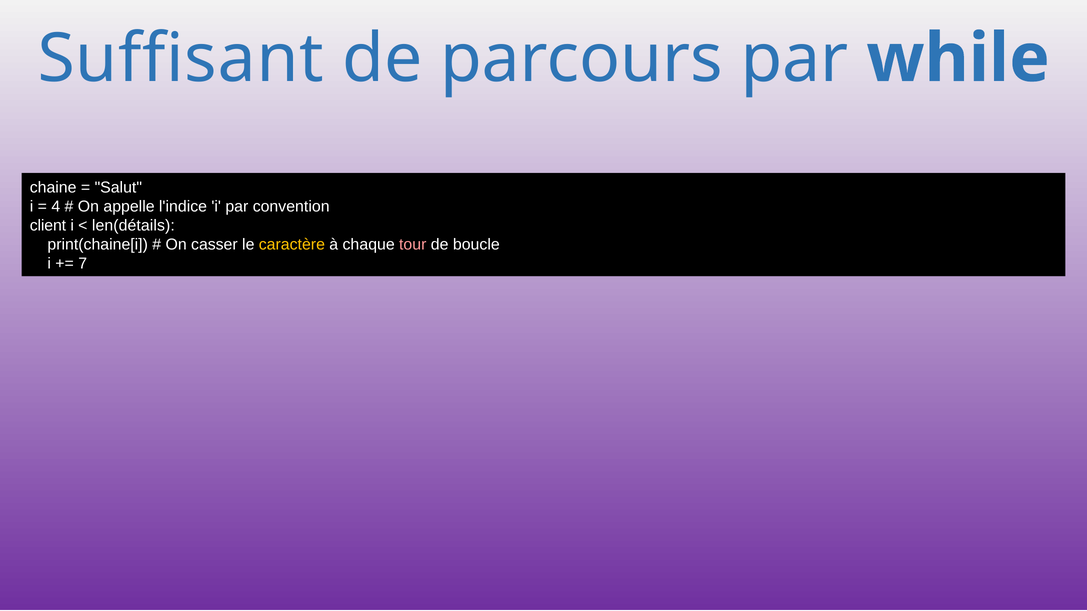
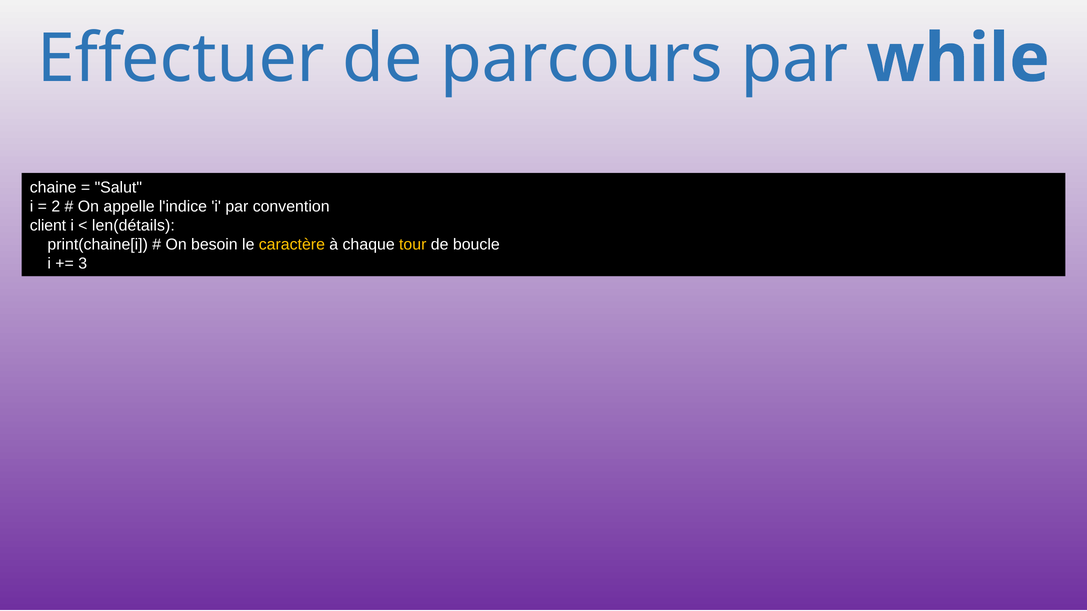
Suffisant: Suffisant -> Effectuer (181, 59)
4: 4 -> 2 (56, 207)
casser: casser -> besoin (214, 245)
tour colour: pink -> yellow (413, 245)
7: 7 -> 3 (83, 264)
